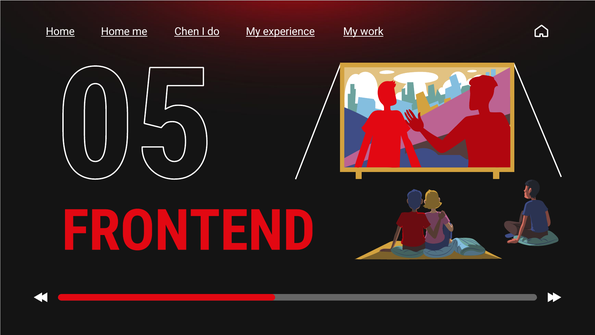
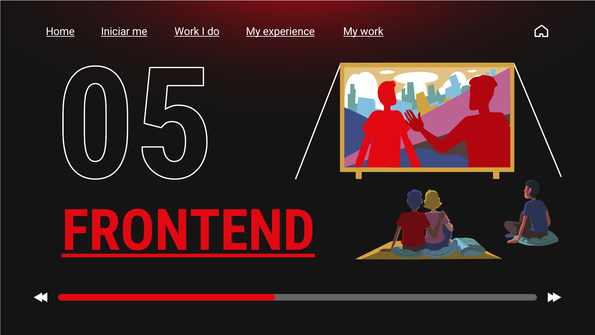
Home Home: Home -> Iniciar (115, 32)
me Chen: Chen -> Work (187, 32)
FRONTEND underline: none -> present (188, 231)
